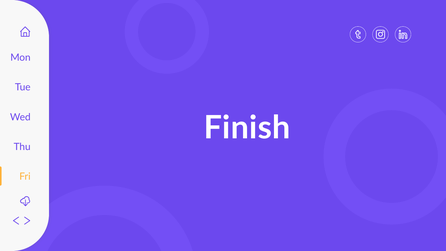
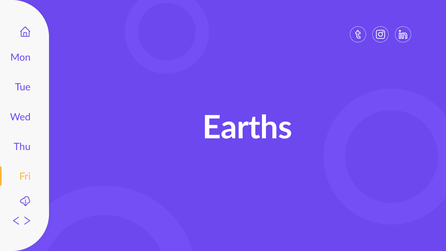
Finish: Finish -> Earths (247, 128)
